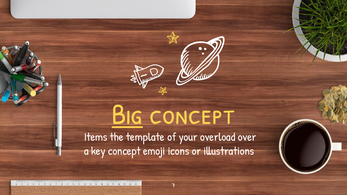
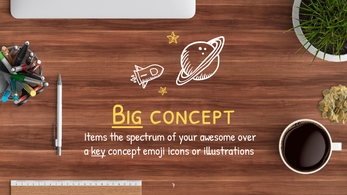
template: template -> spectrum (145, 137)
overload: overload -> awesome (218, 137)
key underline: none -> present (98, 151)
